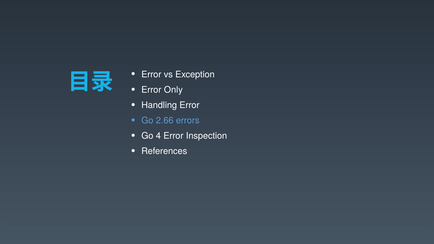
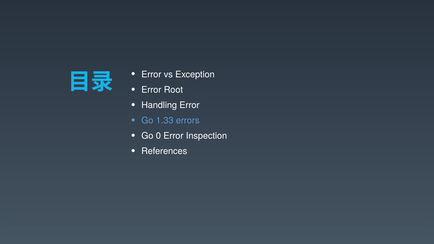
Only: Only -> Root (173, 90)
2.66: 2.66 -> 1.33 (165, 121)
4: 4 -> 0 (158, 136)
